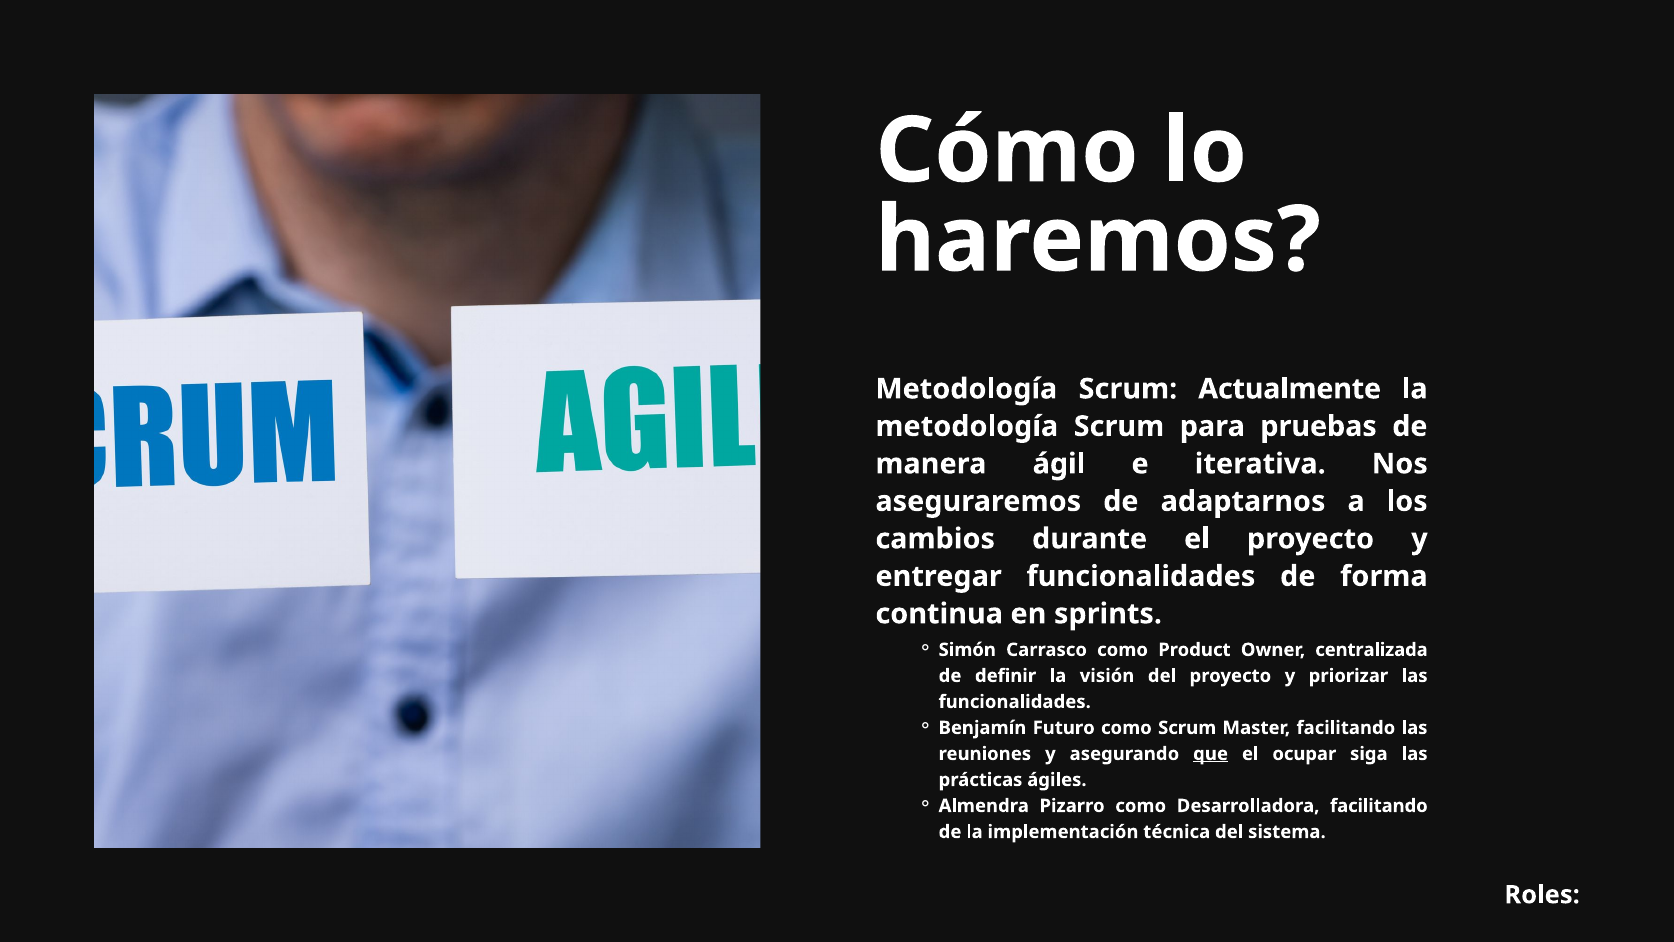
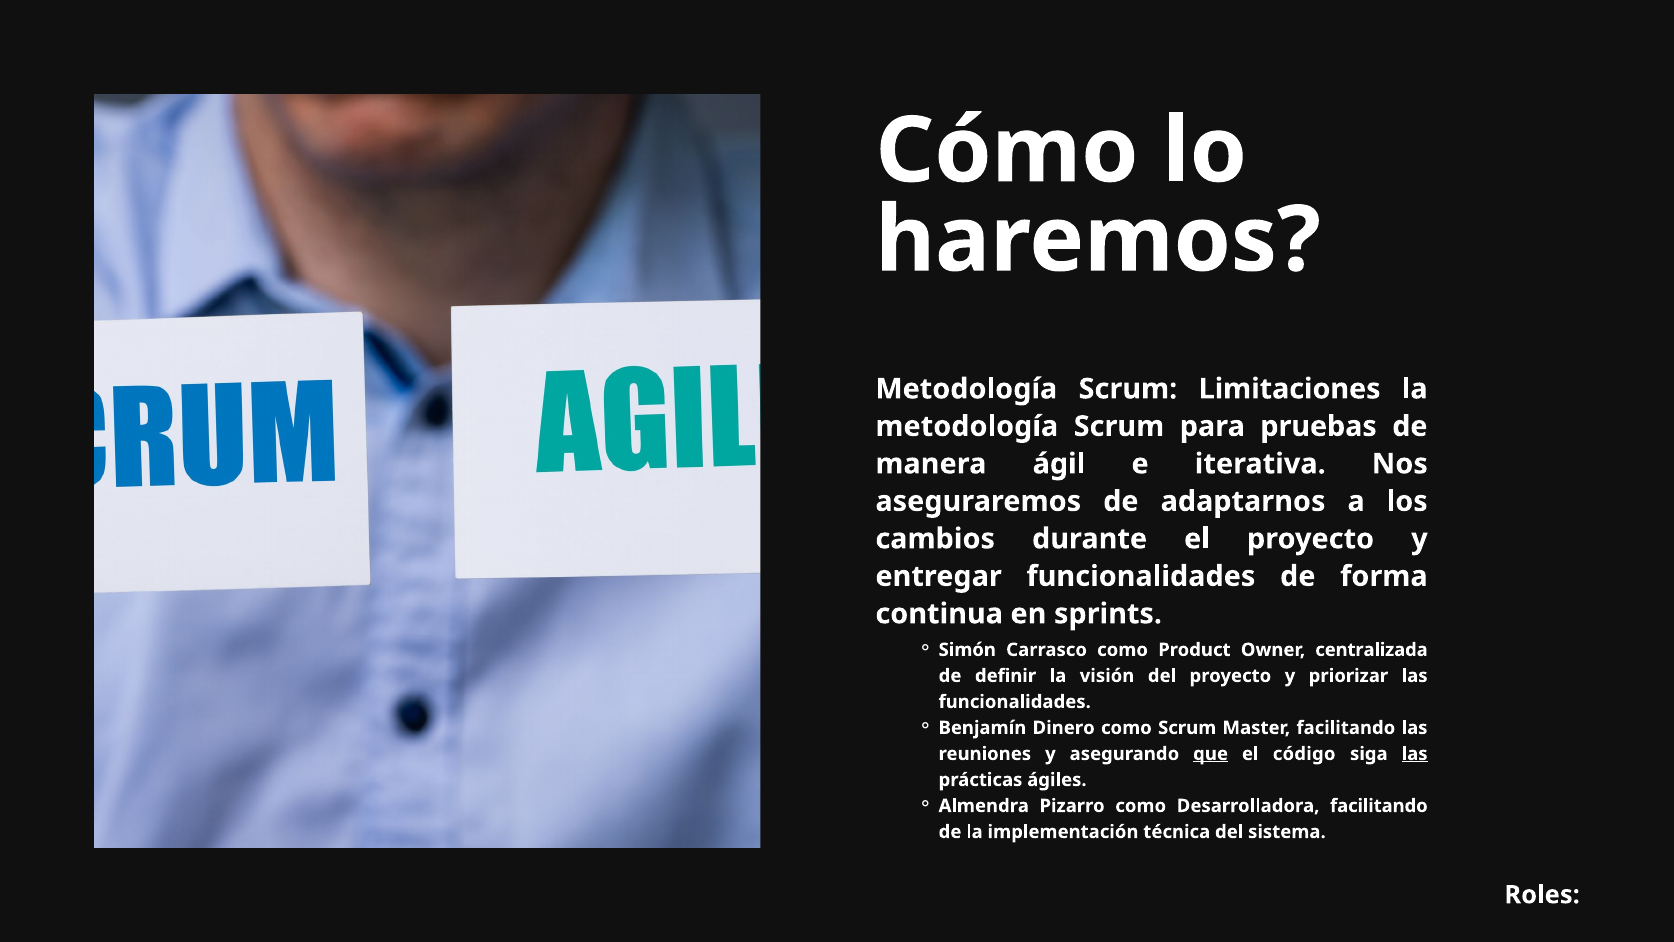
Actualmente: Actualmente -> Limitaciones (1290, 389)
Futuro: Futuro -> Dinero (1064, 728)
ocupar: ocupar -> código (1304, 754)
las underline: none -> present (1415, 754)
